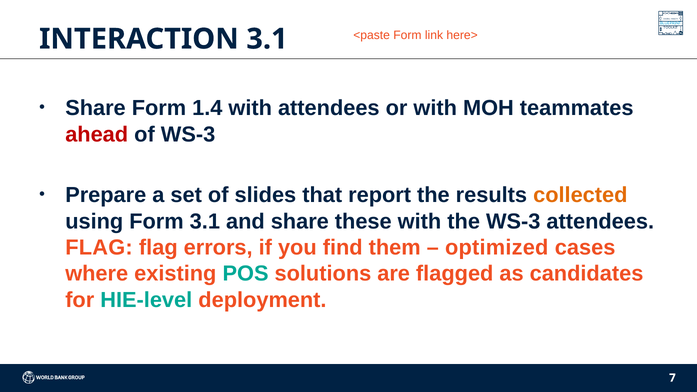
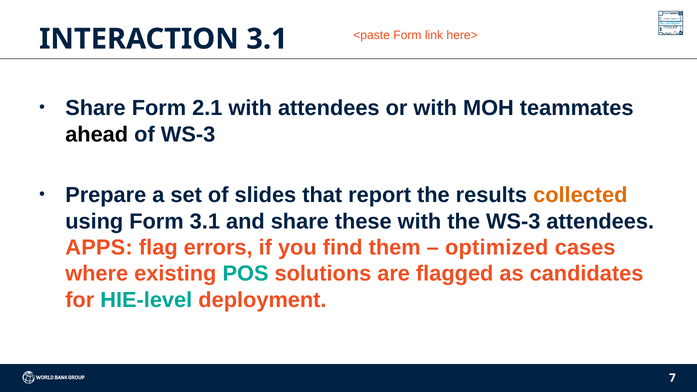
1.4: 1.4 -> 2.1 (207, 108)
ahead colour: red -> black (97, 134)
FLAG: FLAG -> APPS (99, 248)
